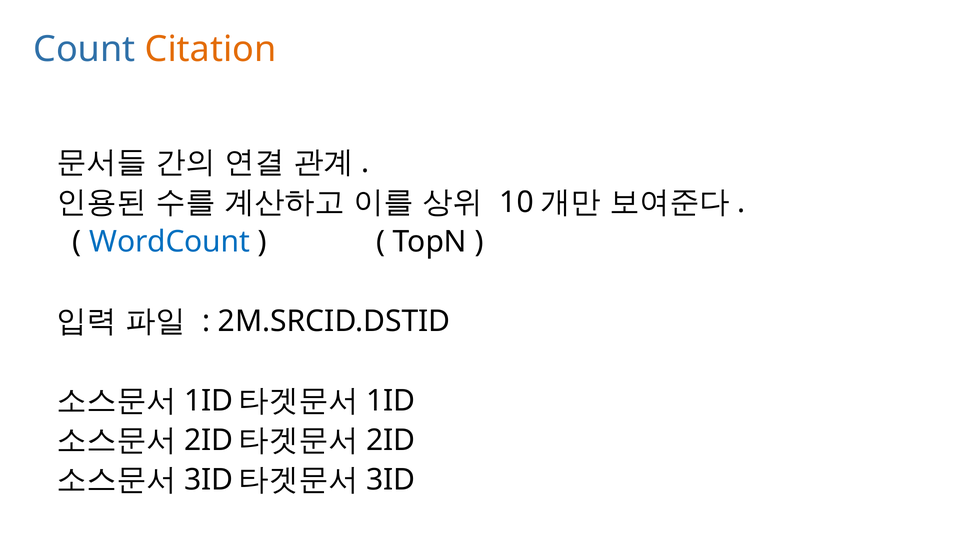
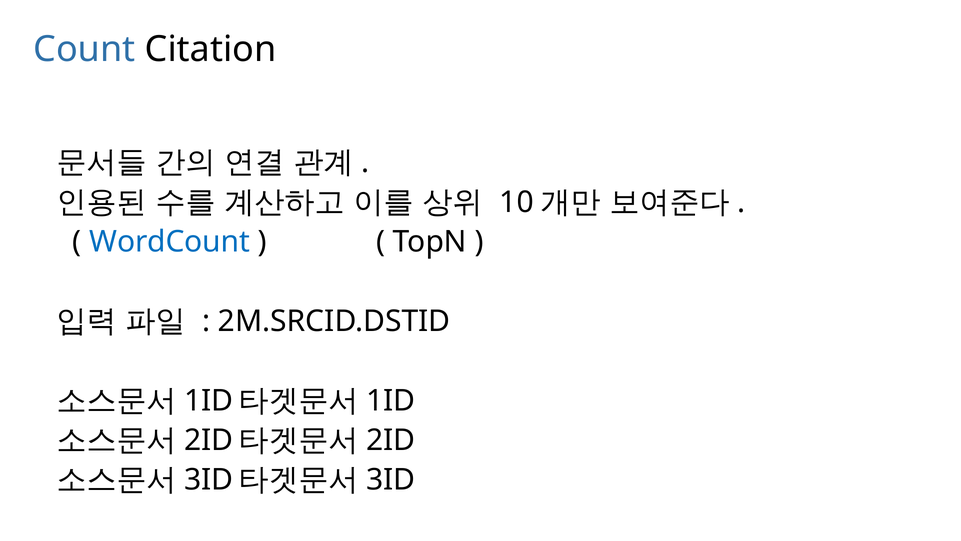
Citation colour: orange -> black (211, 49)
